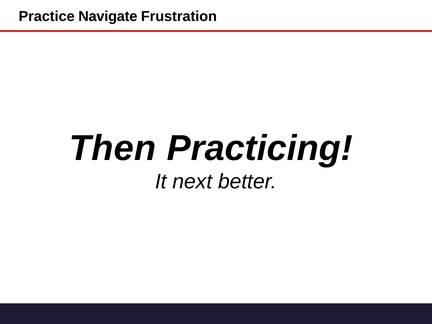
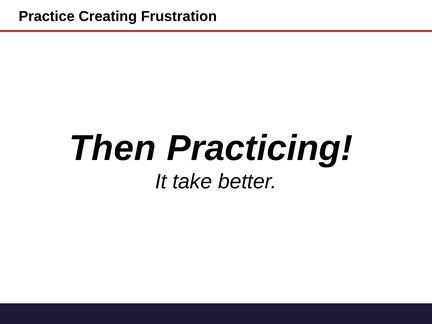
Navigate: Navigate -> Creating (108, 16)
next: next -> take (192, 181)
